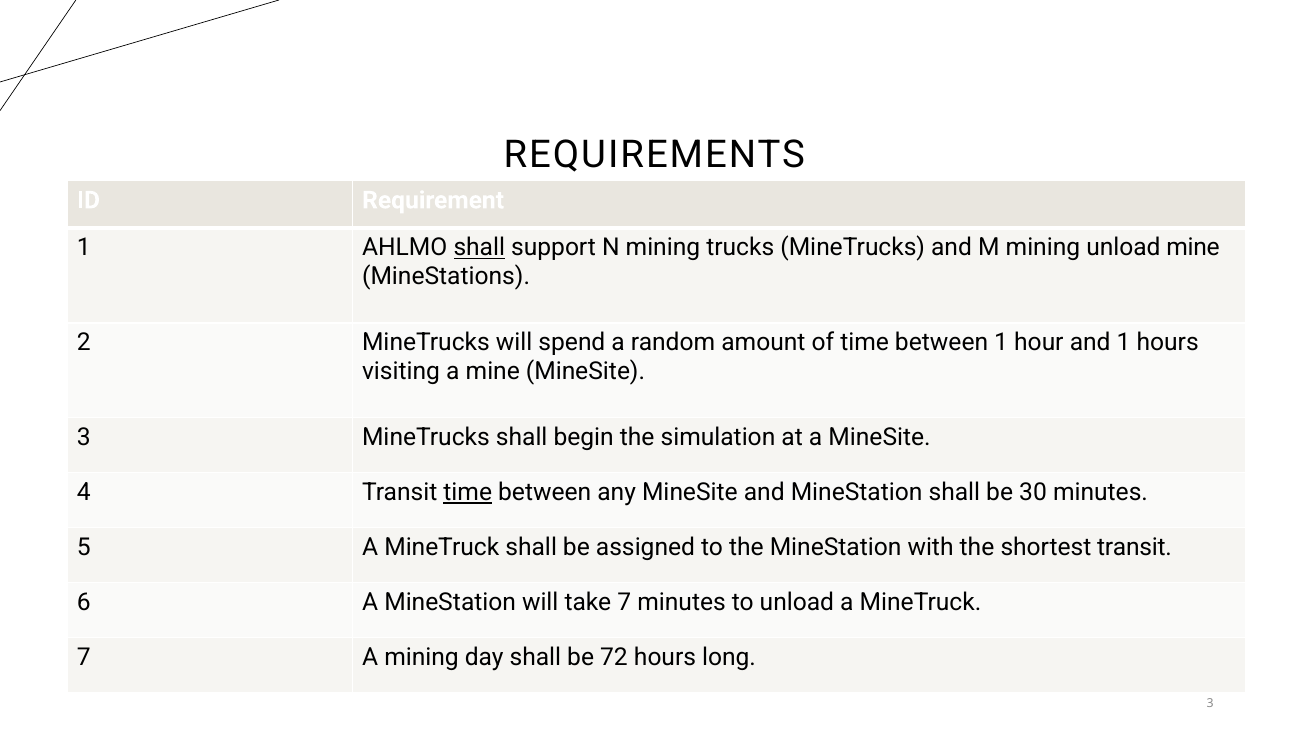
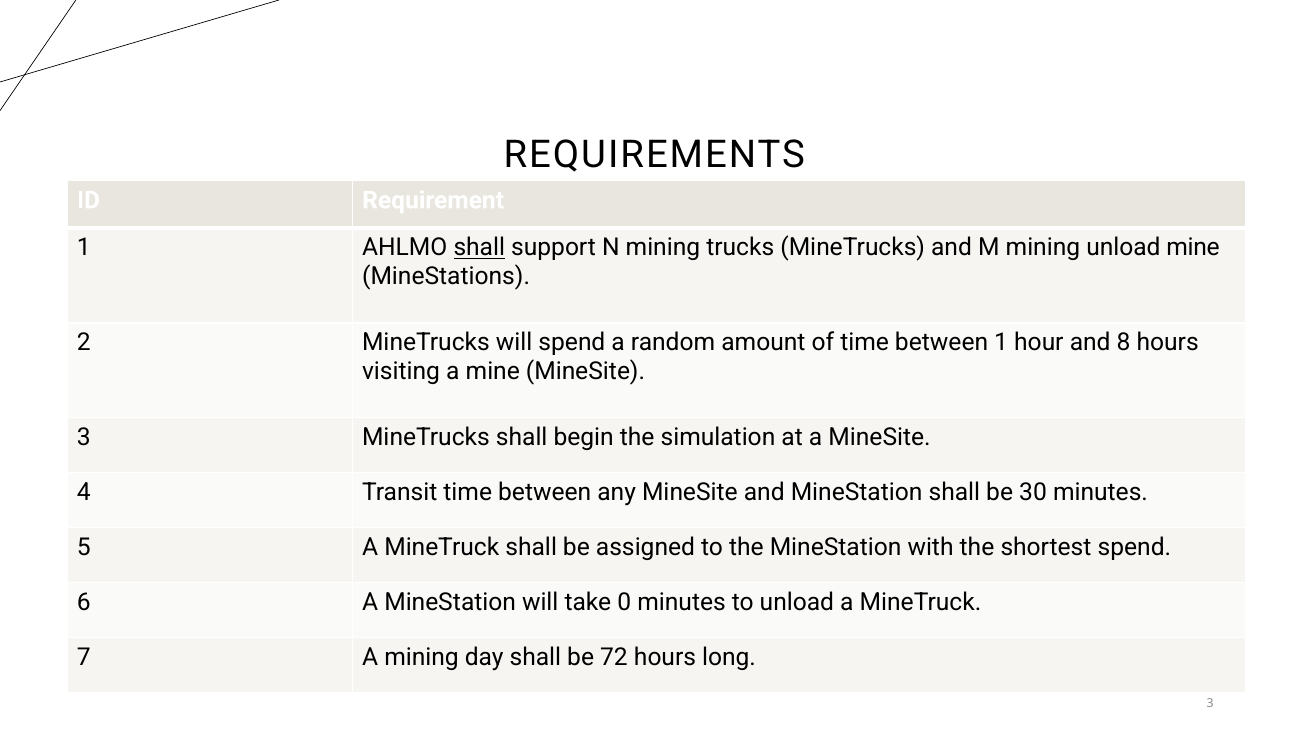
and 1: 1 -> 8 (1124, 343)
time underline: present -> none (468, 493)
shortest transit: transit -> spend (1134, 548)
take 7: 7 -> 0 (624, 603)
